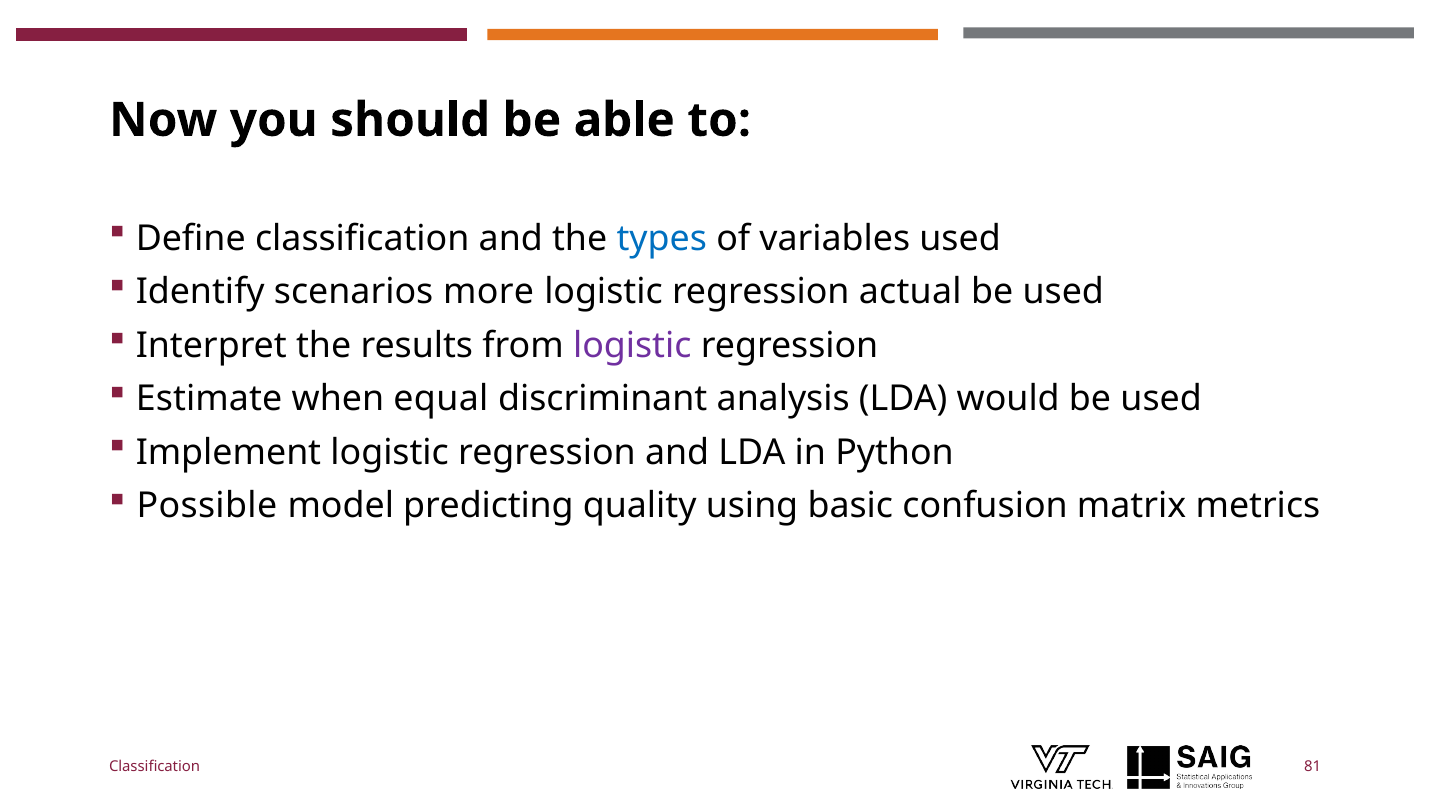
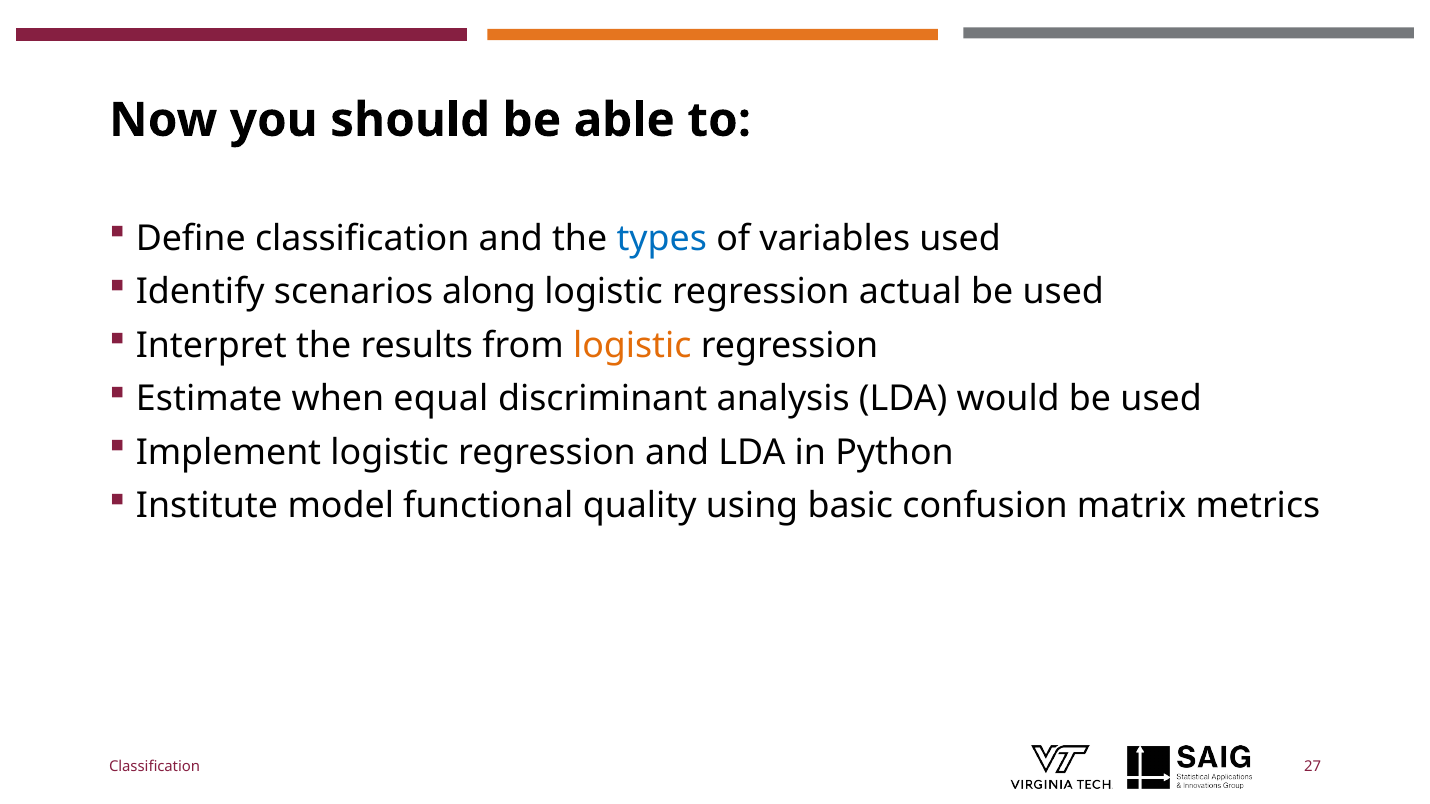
more: more -> along (489, 292)
logistic colour: purple -> orange (632, 346)
Possible: Possible -> Institute (207, 506)
predicting: predicting -> functional (488, 506)
81: 81 -> 27 (1313, 767)
